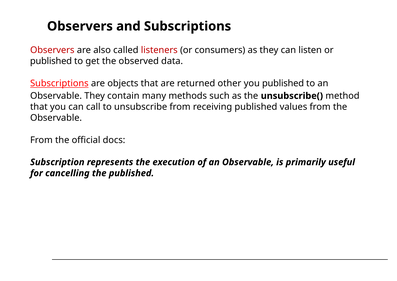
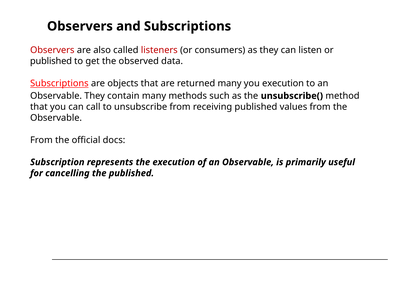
returned other: other -> many (230, 83)
you published: published -> execution (283, 83)
